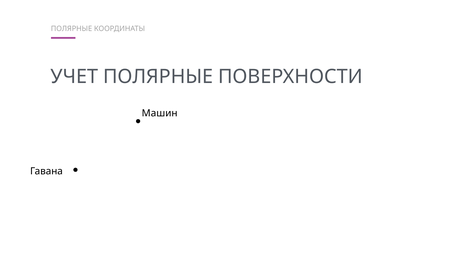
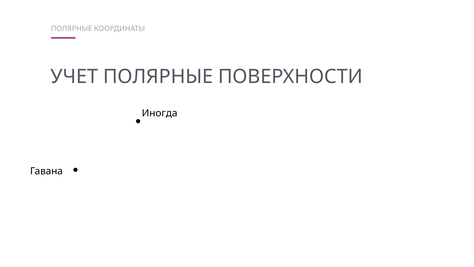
Машин: Машин -> Иногда (160, 113)
